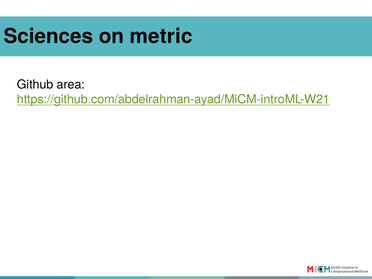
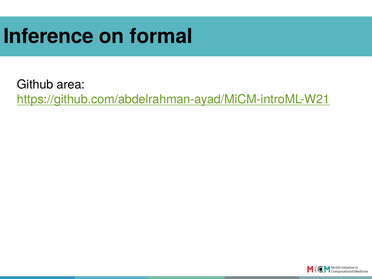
Sciences: Sciences -> Inference (48, 36)
metric: metric -> formal (161, 36)
